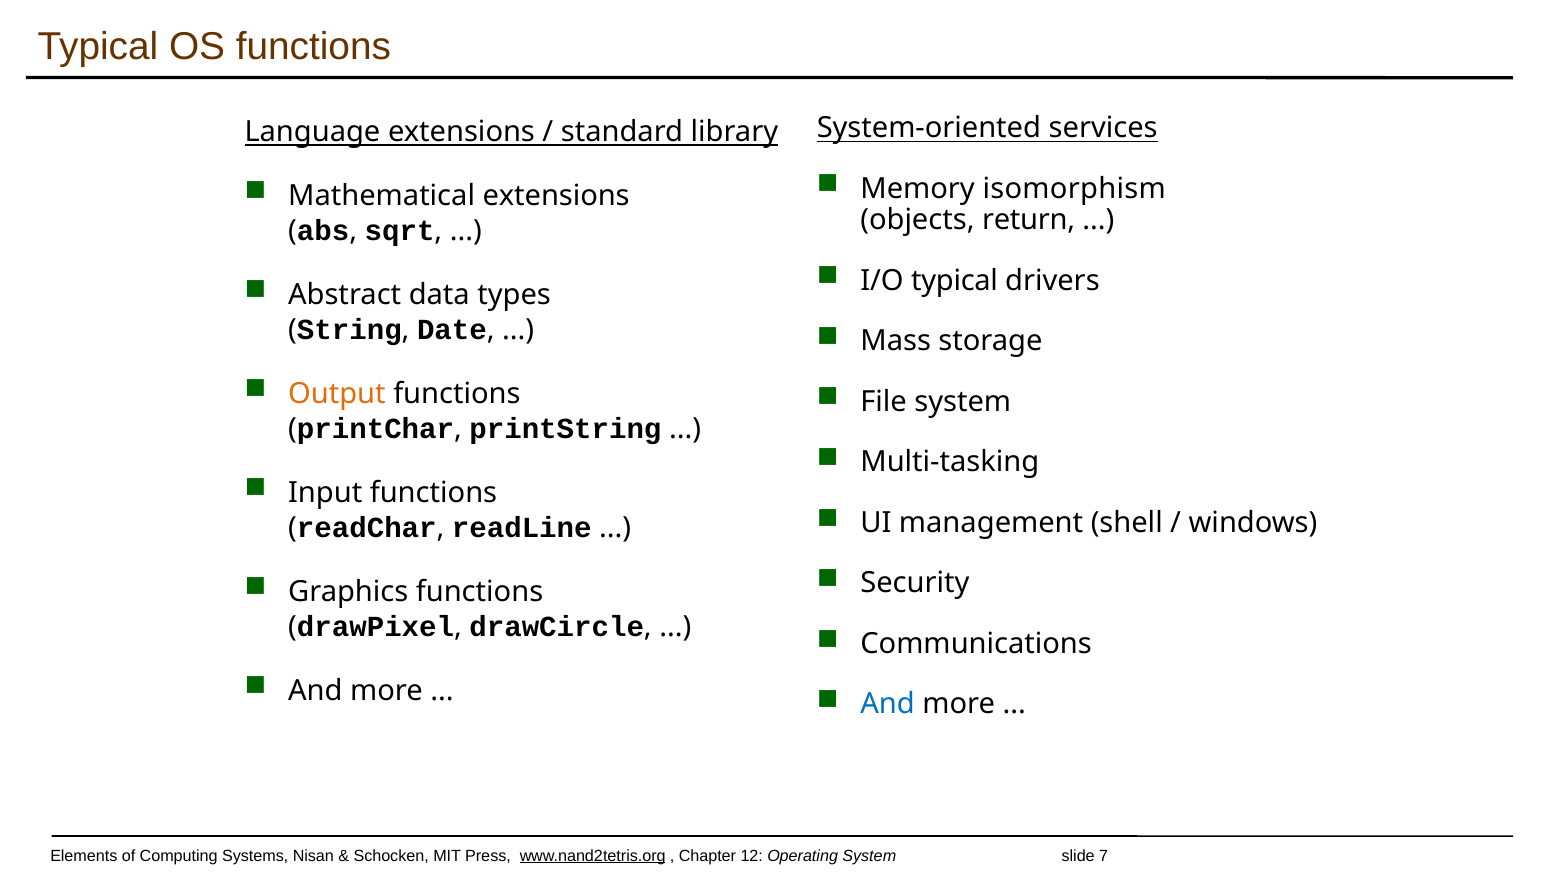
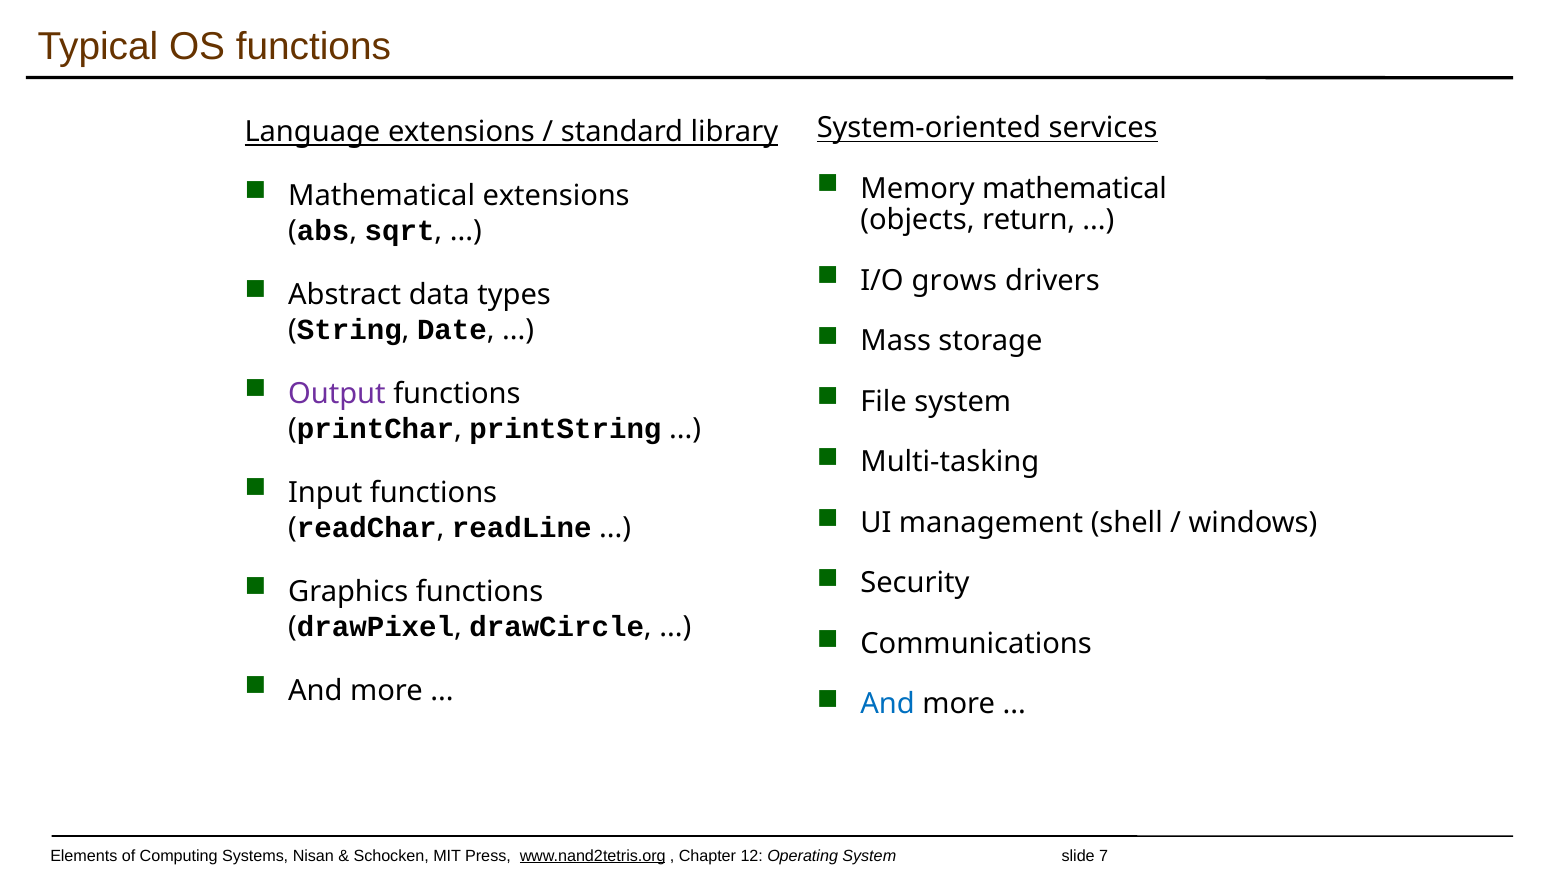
Memory isomorphism: isomorphism -> mathematical (1075, 189)
I/O typical: typical -> grows (954, 281)
Output colour: orange -> purple (337, 394)
